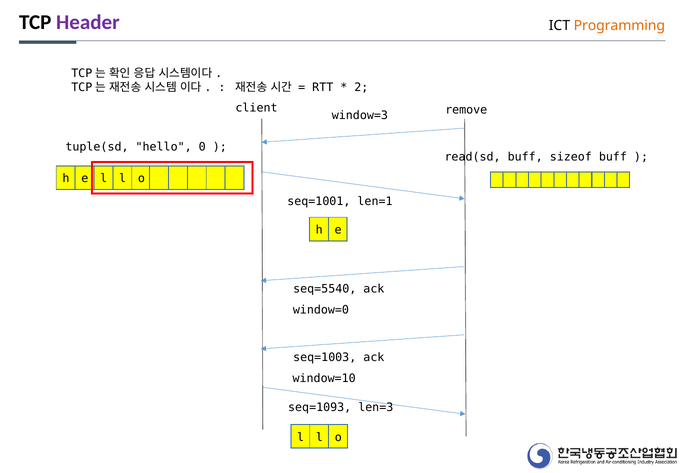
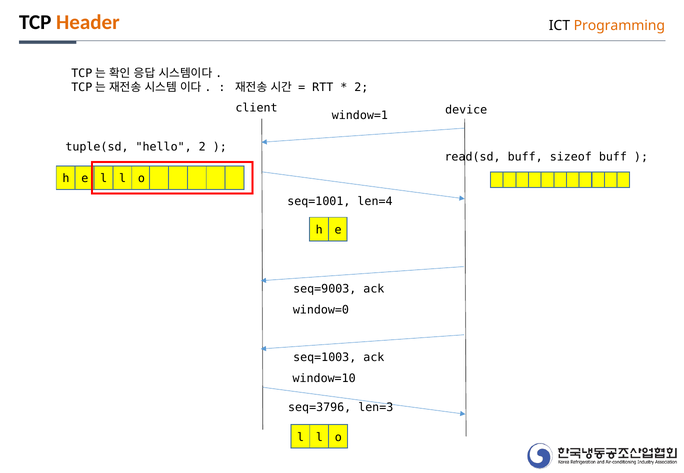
Header colour: purple -> orange (88, 23)
remove: remove -> device (466, 110)
window=3: window=3 -> window=1 (360, 116)
hello 0: 0 -> 2 (202, 147)
len=1: len=1 -> len=4 (375, 202)
seq=5540: seq=5540 -> seq=9003 (325, 289)
seq=1093: seq=1093 -> seq=3796 (320, 408)
